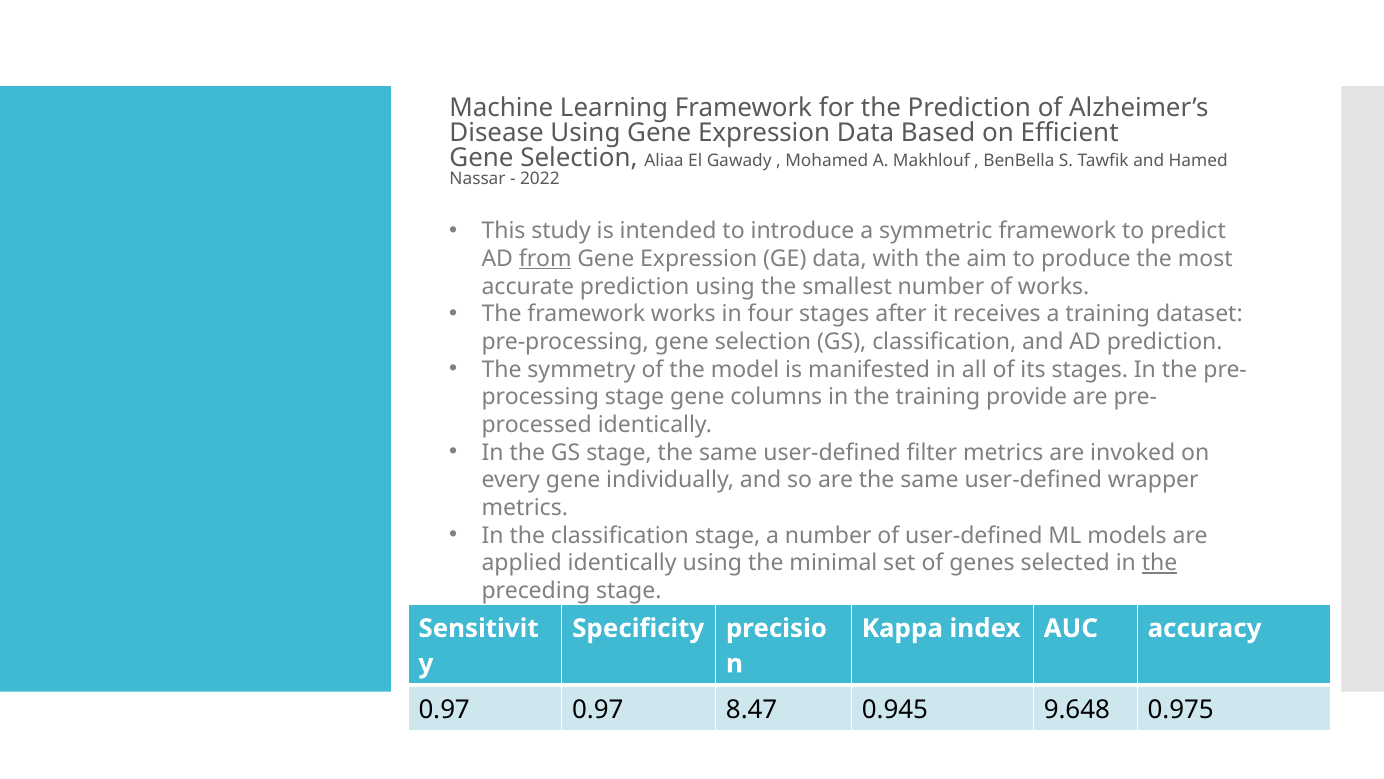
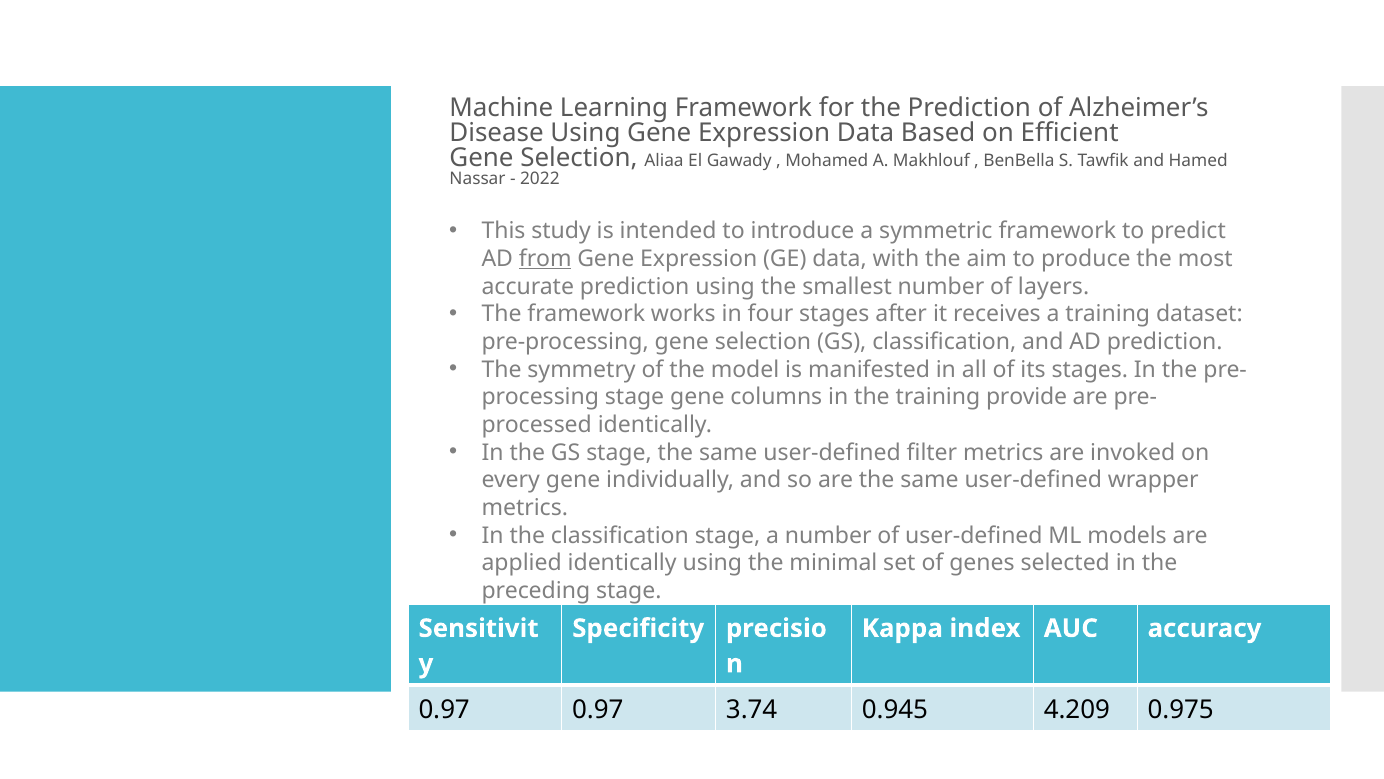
of works: works -> layers (1054, 286)
the underline: present -> none (1160, 563)
8.47: 8.47 -> 3.74 (752, 709)
9.648: 9.648 -> 4.209 (1077, 709)
